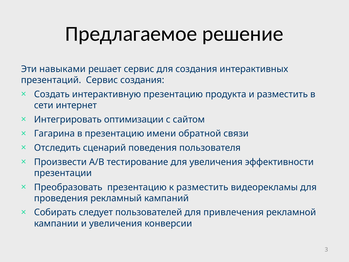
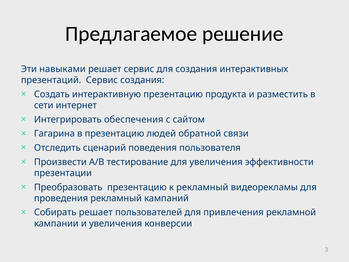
оптимизации: оптимизации -> обеспечения (134, 119)
имени: имени -> людей (161, 134)
к разместить: разместить -> рекламный (202, 187)
Собирать следует: следует -> решает (96, 212)
